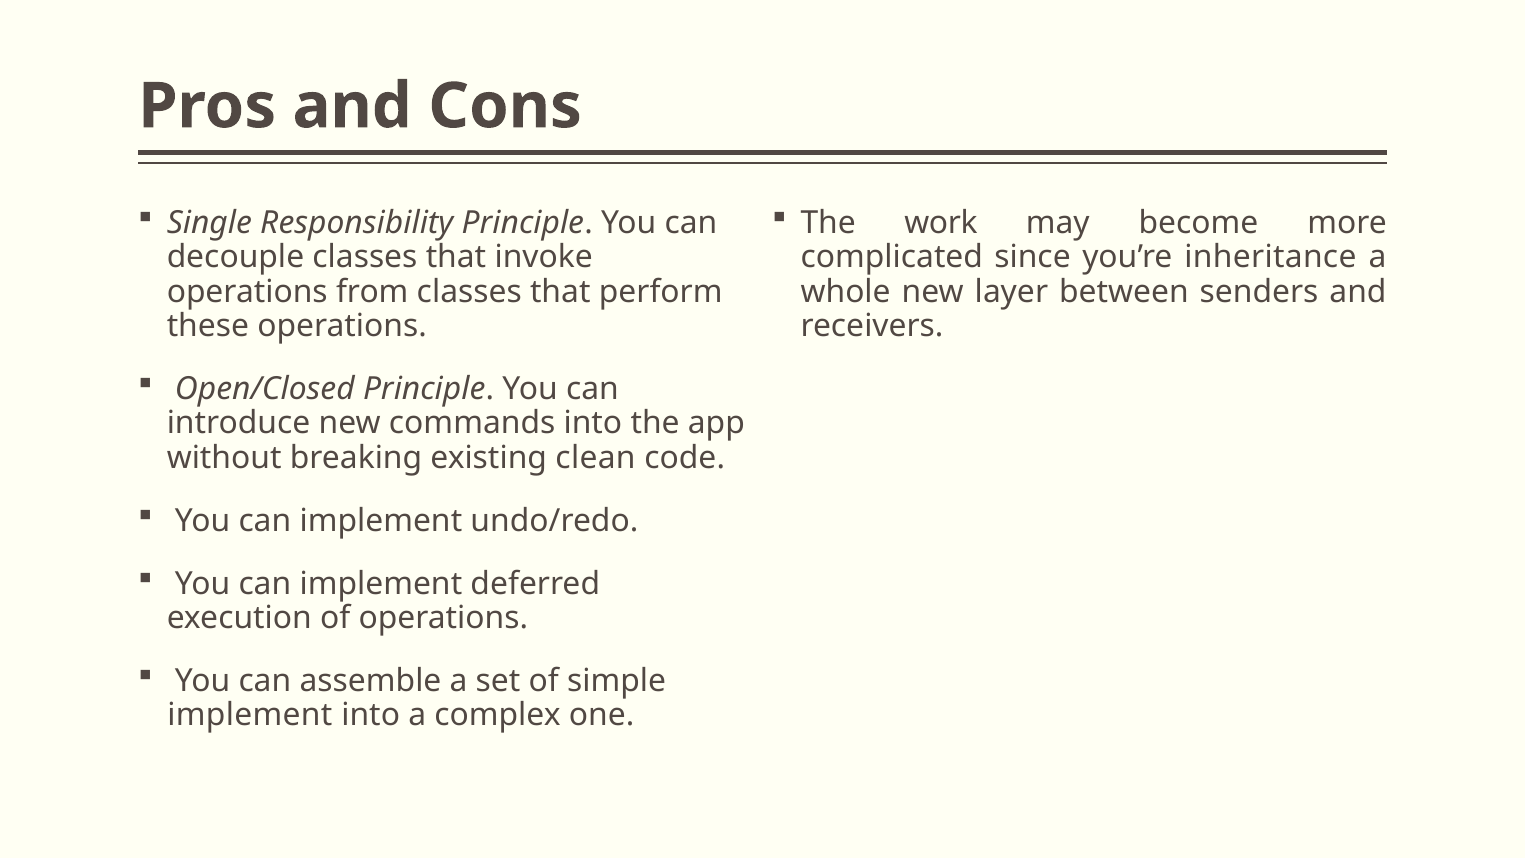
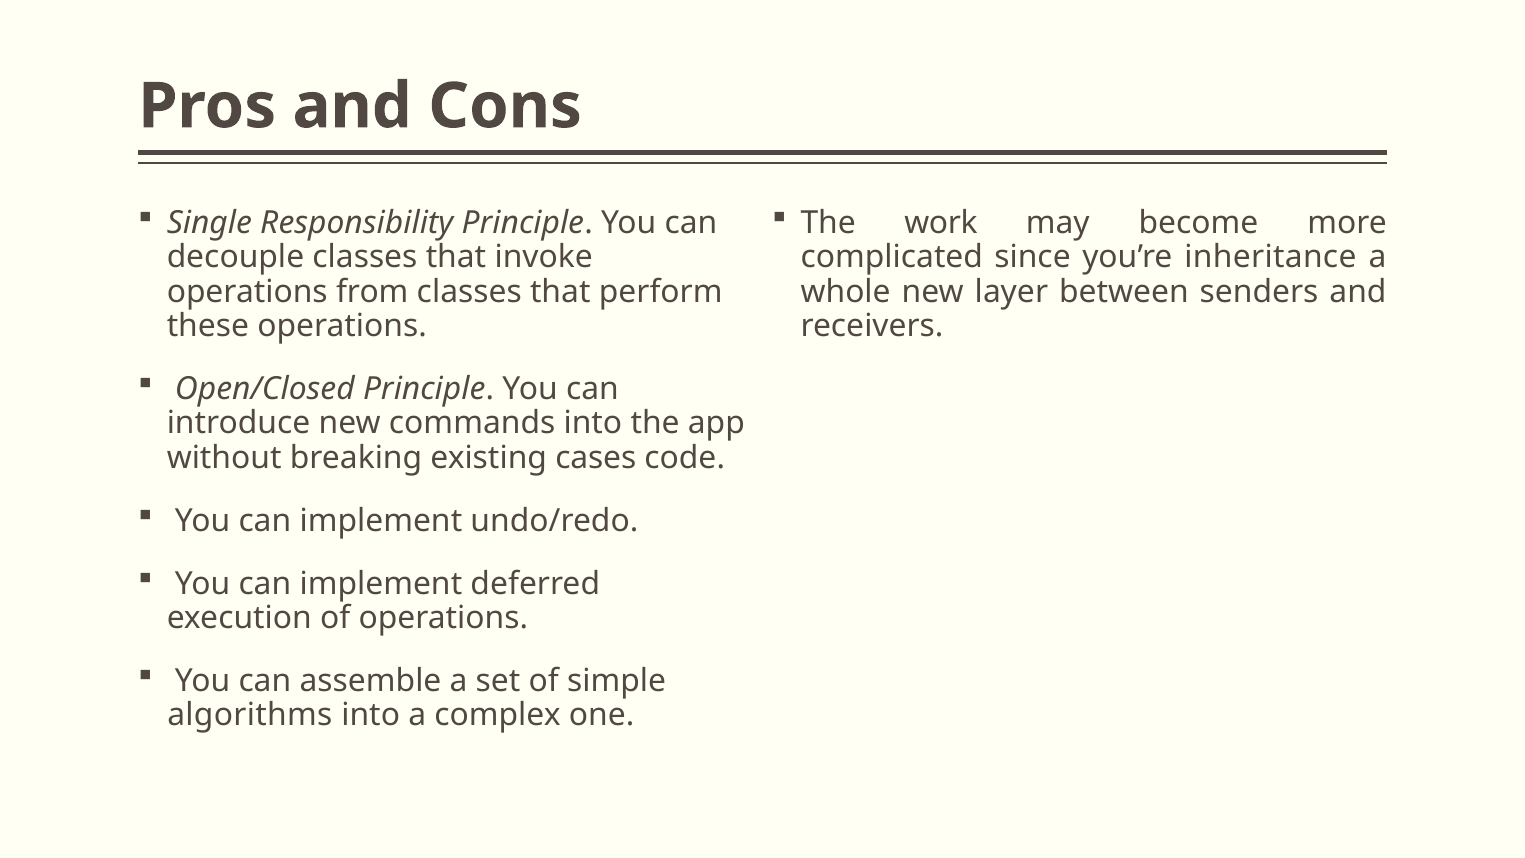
clean: clean -> cases (596, 458)
implement: implement -> algorithms (250, 715)
